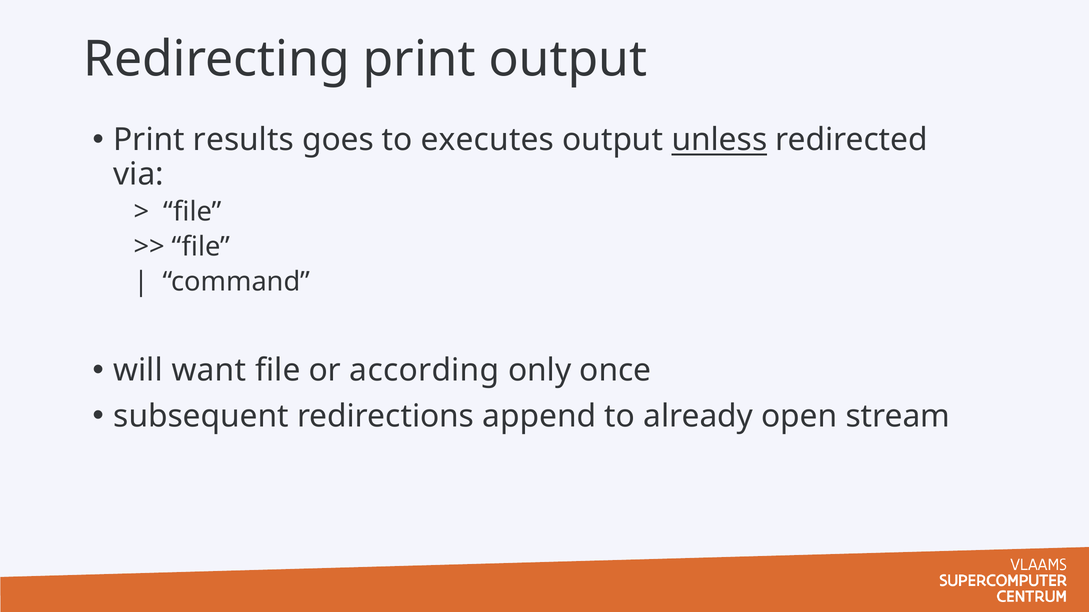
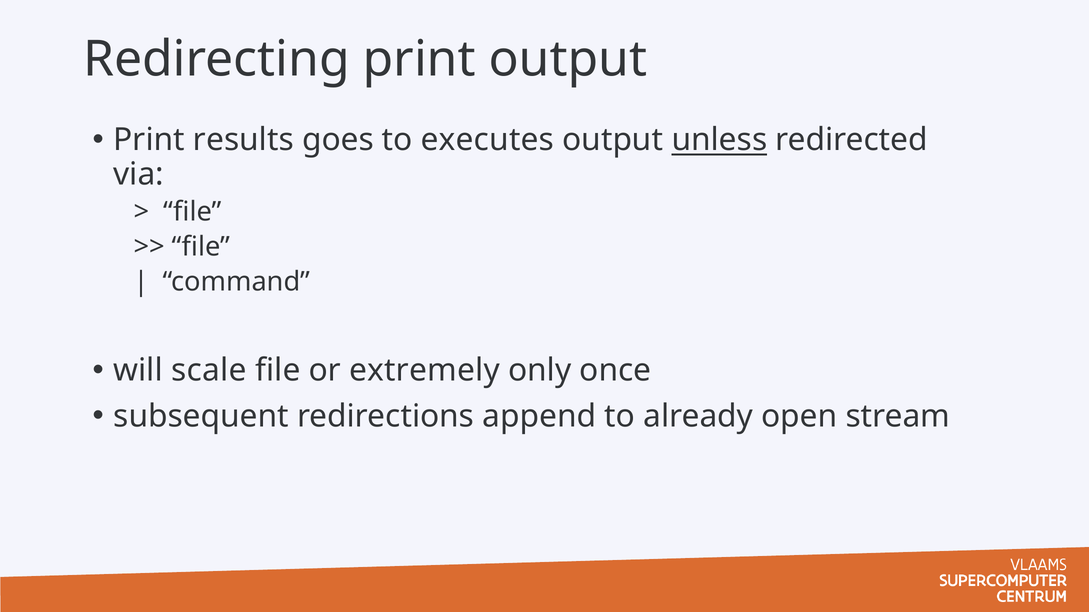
want: want -> scale (209, 371)
according: according -> extremely (425, 371)
